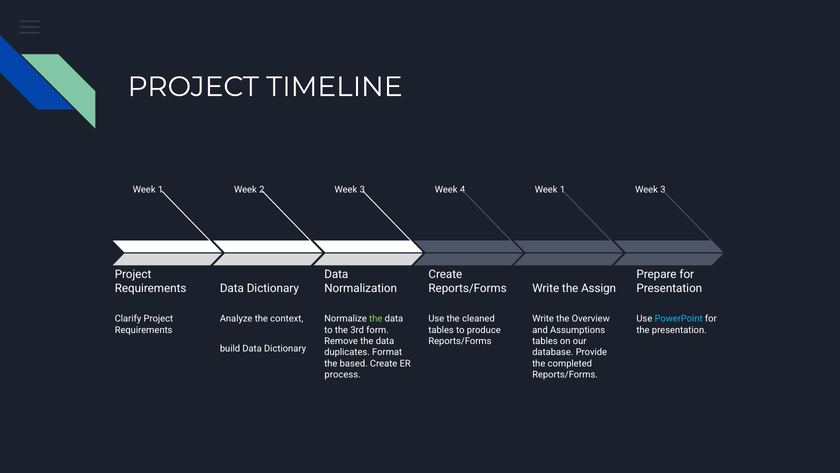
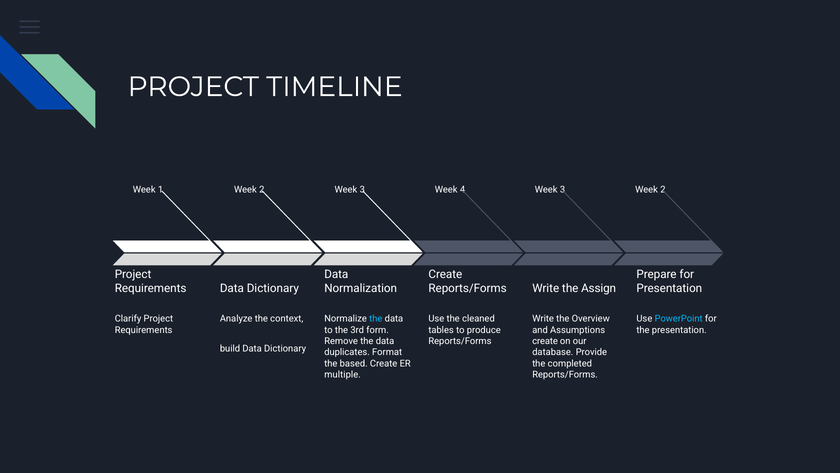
1: 1 -> 3 (563, 189)
3: 3 -> 2 (663, 189)
the colour: light green -> light blue (376, 318)
tables: tables -> create (545, 341)
process: process -> multiple (343, 374)
